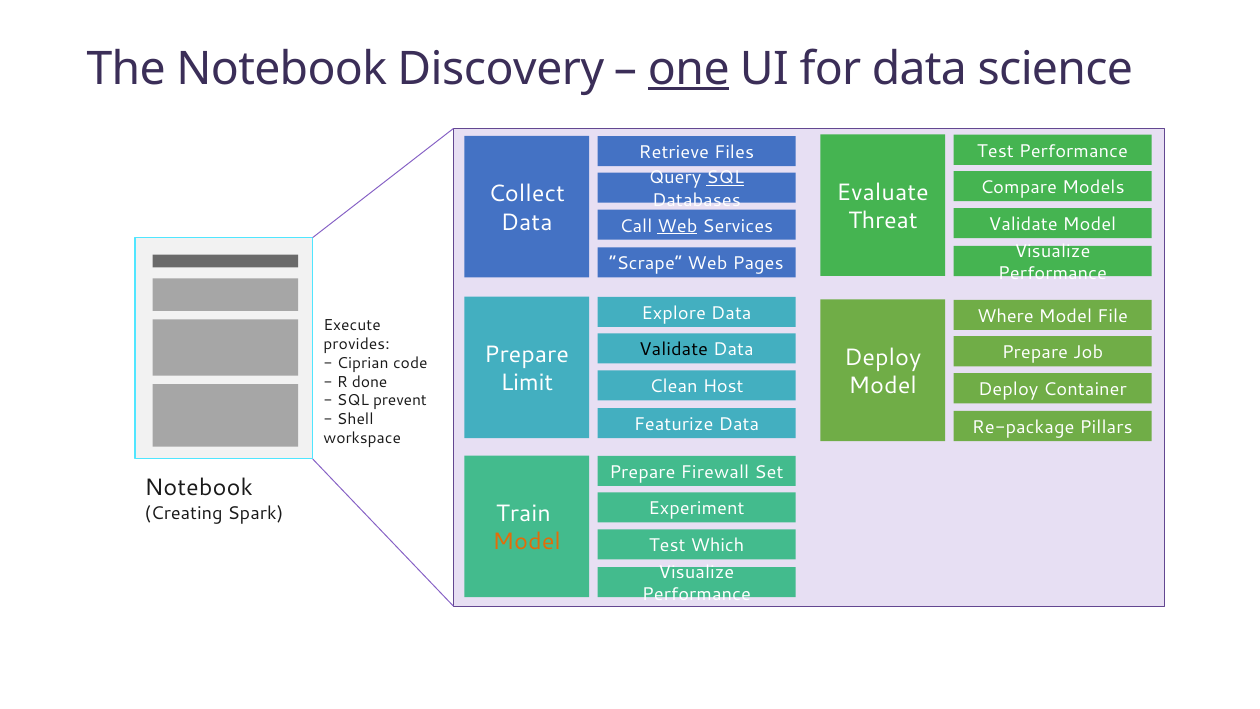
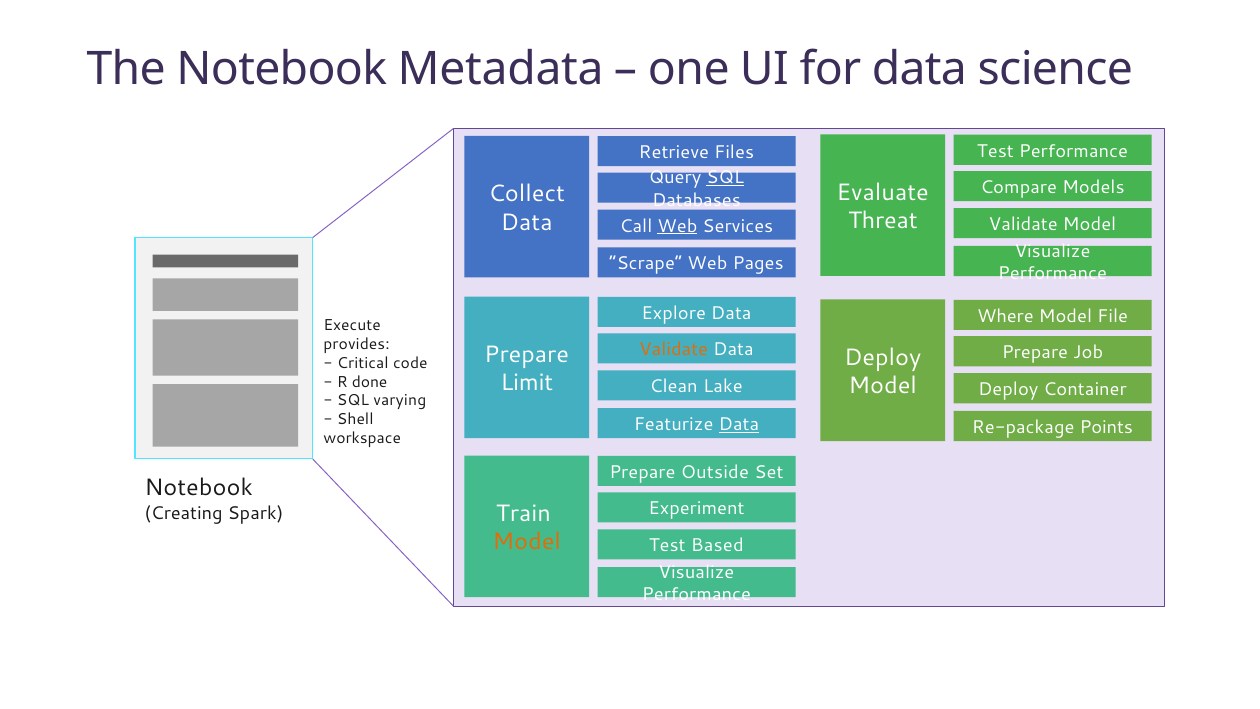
Discovery: Discovery -> Metadata (501, 69)
one underline: present -> none (689, 69)
Validate colour: black -> orange (674, 349)
Ciprian: Ciprian -> Critical (363, 363)
Host: Host -> Lake (723, 386)
prevent: prevent -> varying (400, 401)
Data underline: none -> present (739, 424)
Pillars: Pillars -> Points (1106, 427)
Firewall: Firewall -> Outside (715, 472)
Which: Which -> Based (717, 545)
